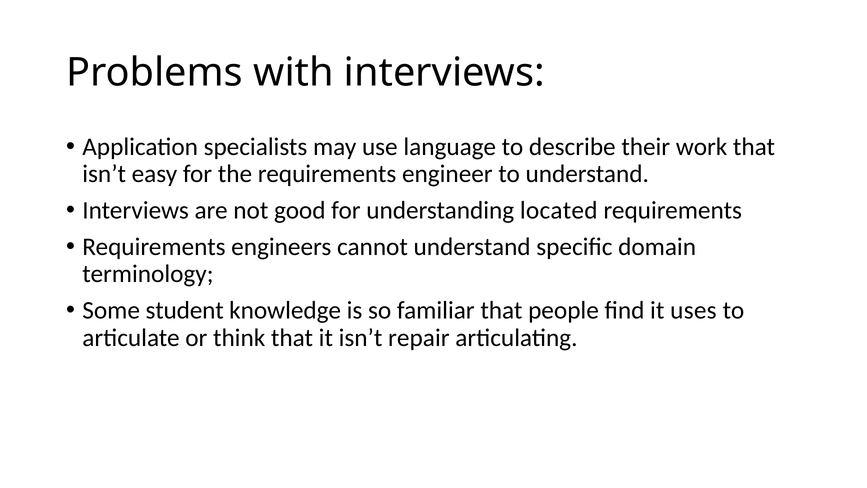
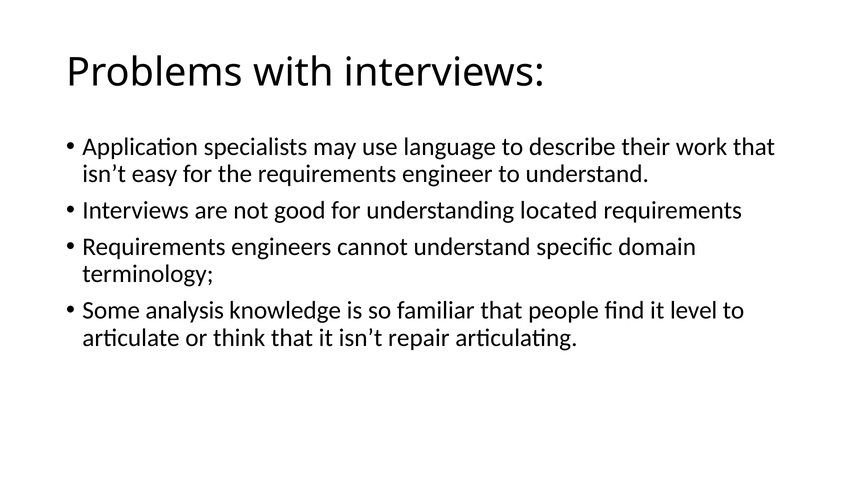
student: student -> analysis (185, 310)
uses: uses -> level (694, 310)
